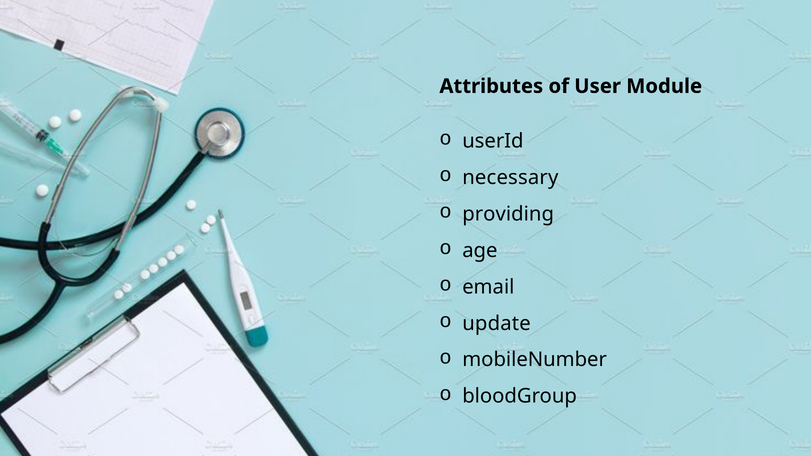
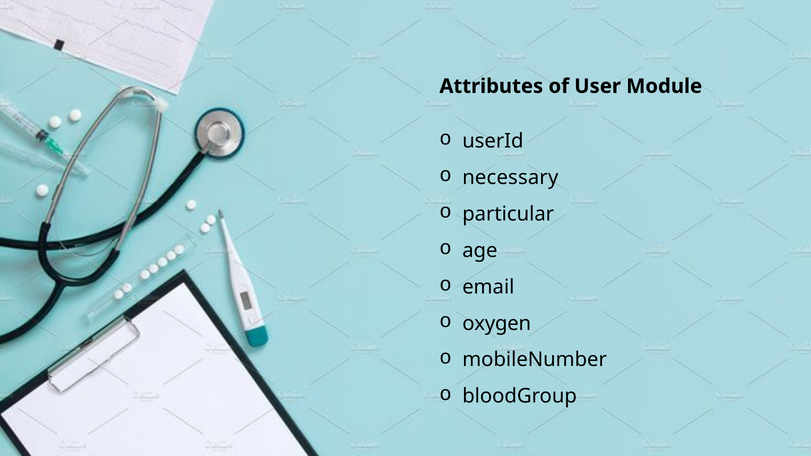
providing: providing -> particular (508, 214)
update: update -> oxygen (497, 323)
